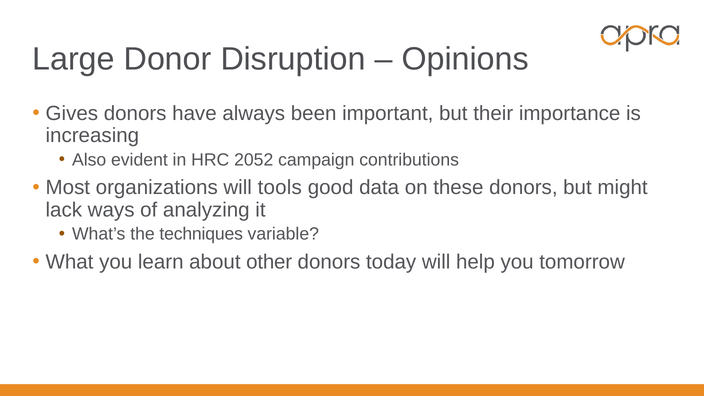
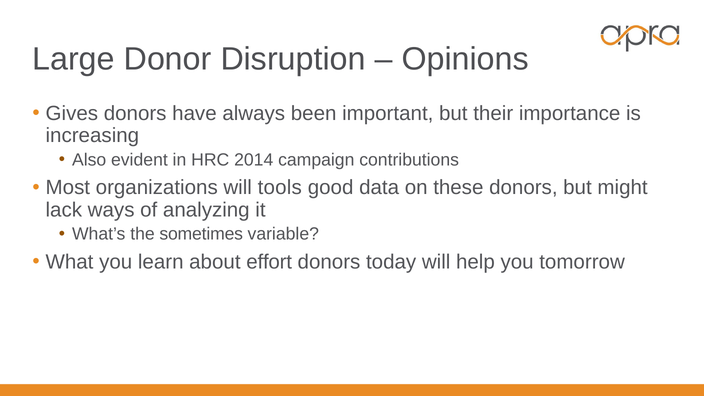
2052: 2052 -> 2014 (254, 160)
techniques: techniques -> sometimes (201, 234)
other: other -> effort (269, 262)
